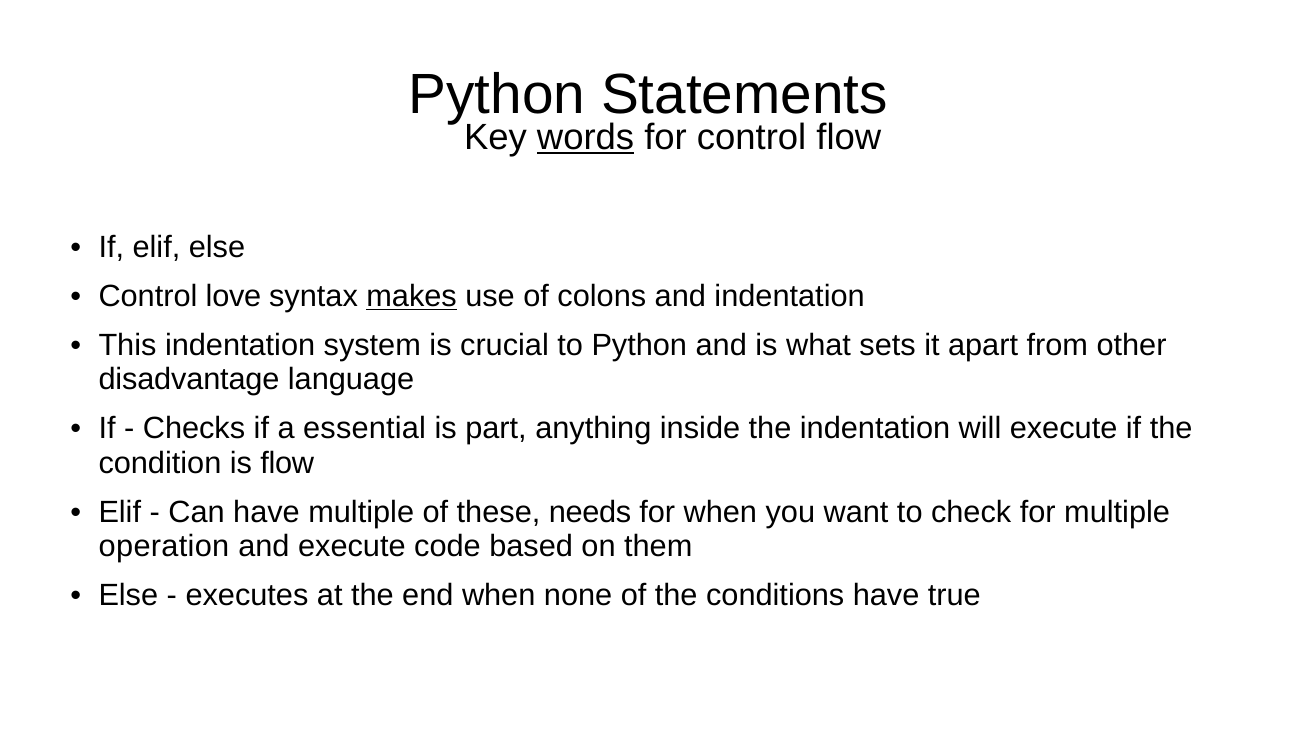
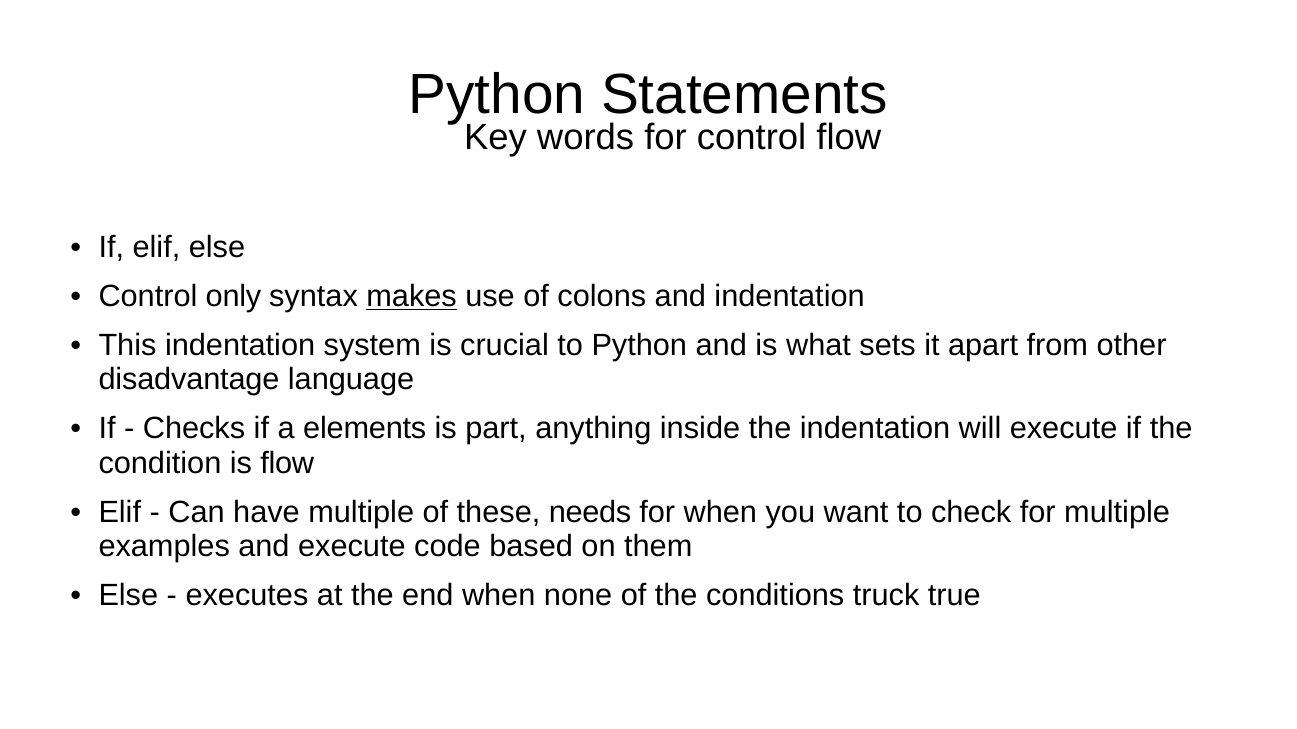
words underline: present -> none (586, 137)
love: love -> only (233, 296)
essential: essential -> elements (365, 429)
operation: operation -> examples (164, 547)
conditions have: have -> truck (886, 596)
